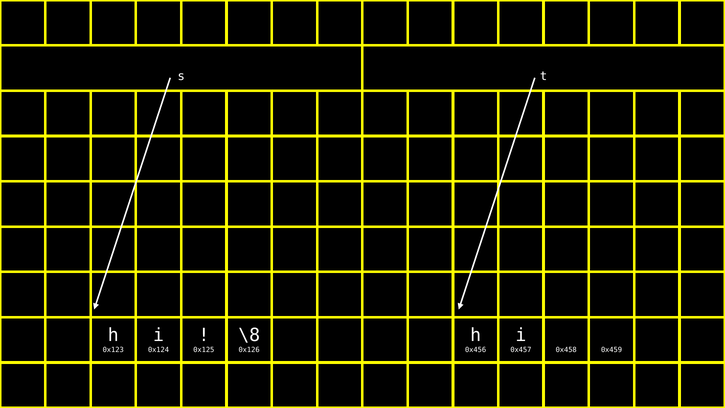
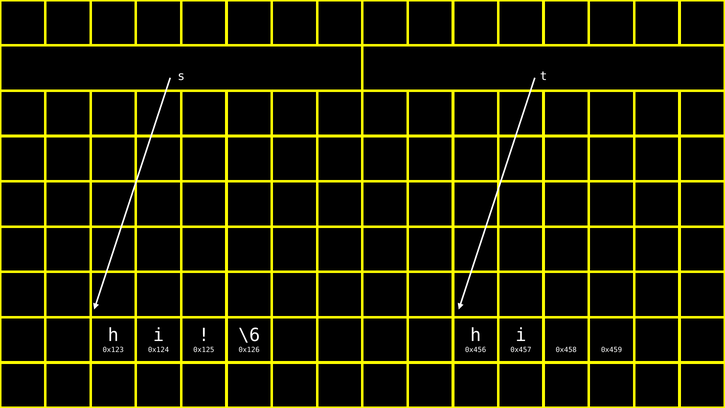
\8: \8 -> \6 (249, 335)
